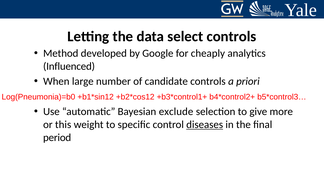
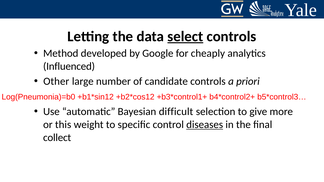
select underline: none -> present (185, 36)
When: When -> Other (56, 81)
exclude: exclude -> difficult (176, 112)
period: period -> collect (57, 138)
